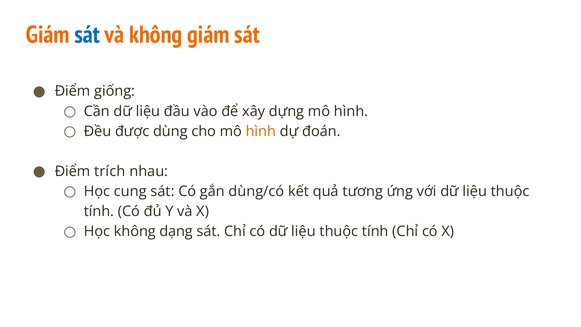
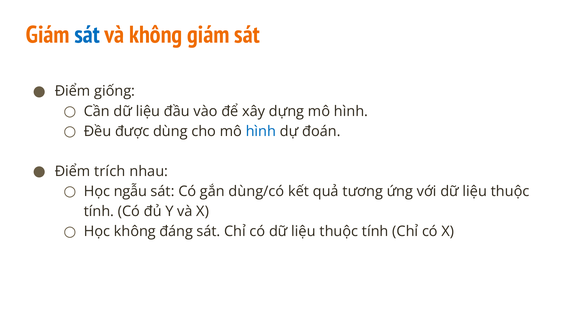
hình colour: orange -> blue (261, 131)
cung: cung -> ngẫu (130, 191)
dạng: dạng -> đáng (176, 231)
